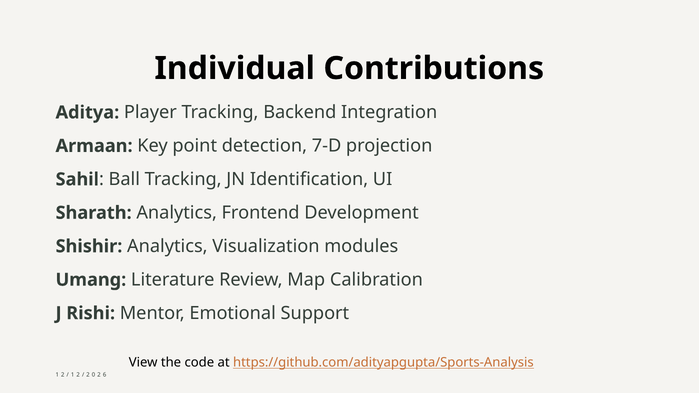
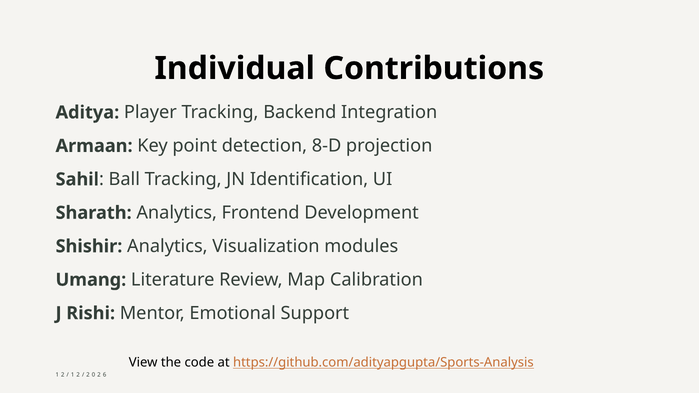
7-D: 7-D -> 8-D (327, 146)
